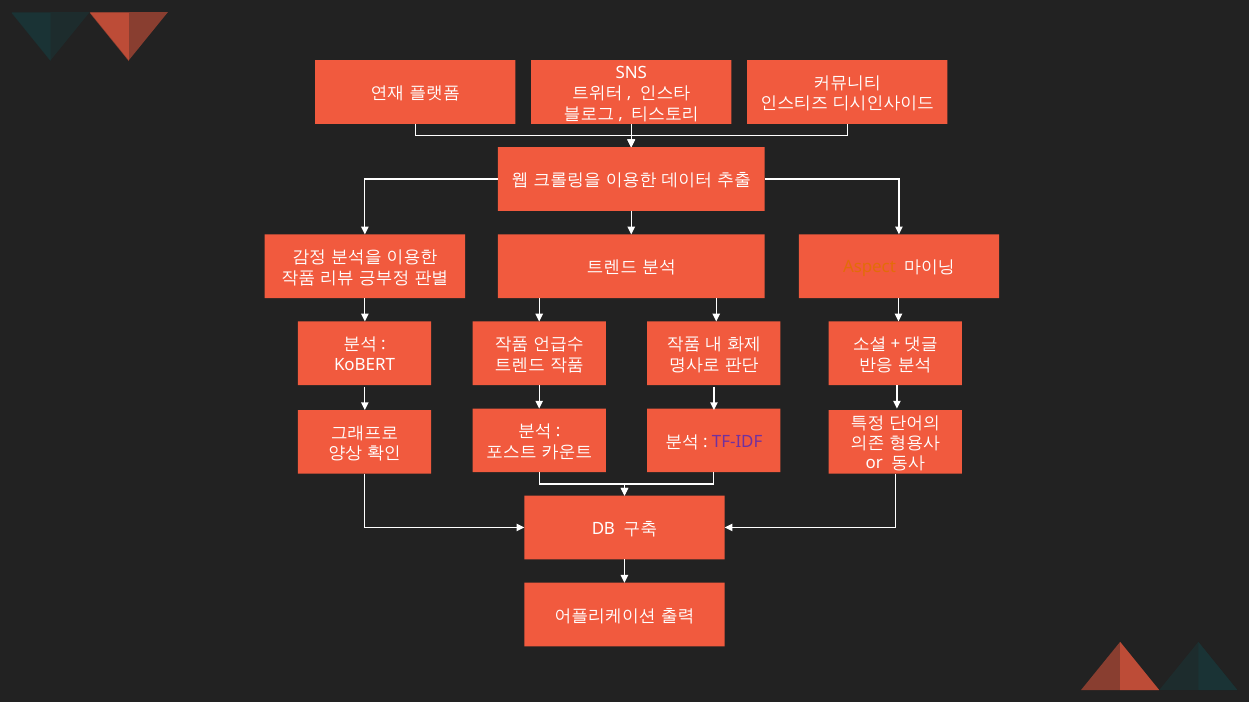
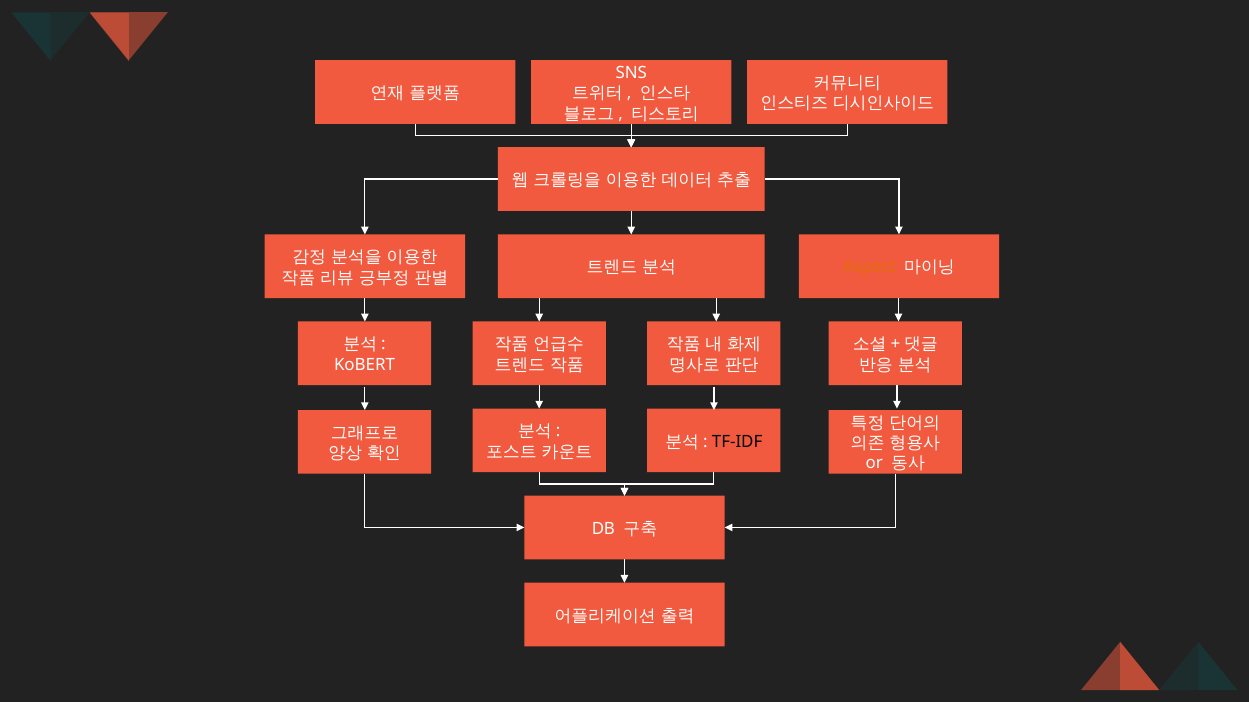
TF-IDF colour: purple -> black (737, 442)
